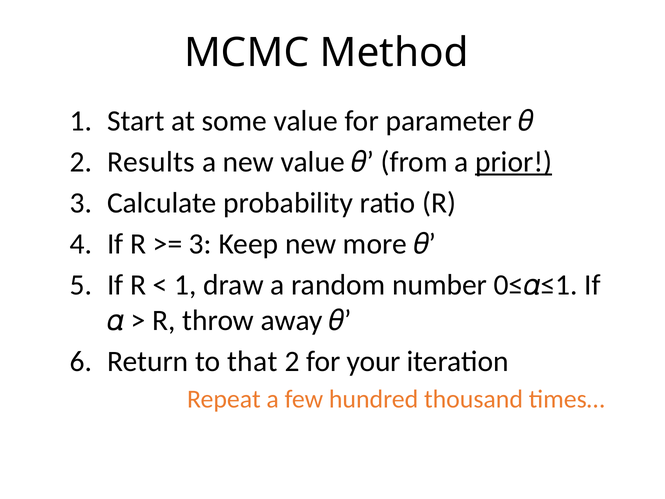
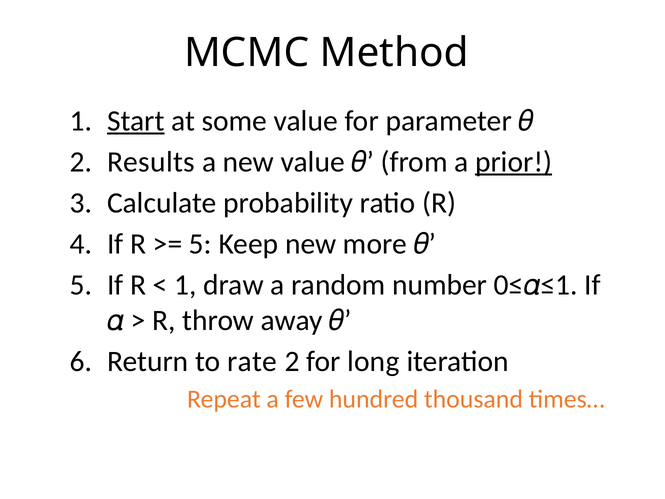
Start underline: none -> present (136, 121)
3: 3 -> 5 (200, 244)
that: that -> rate (252, 361)
your: your -> long (373, 361)
